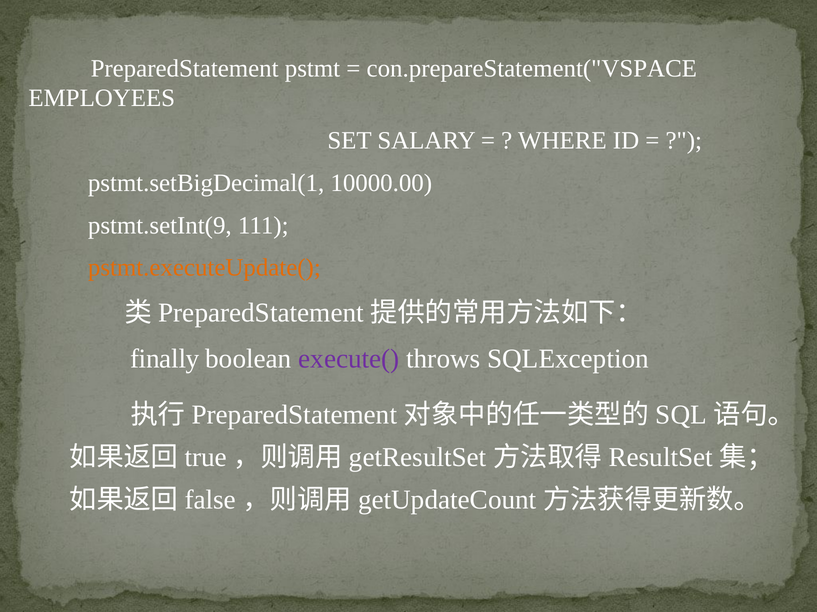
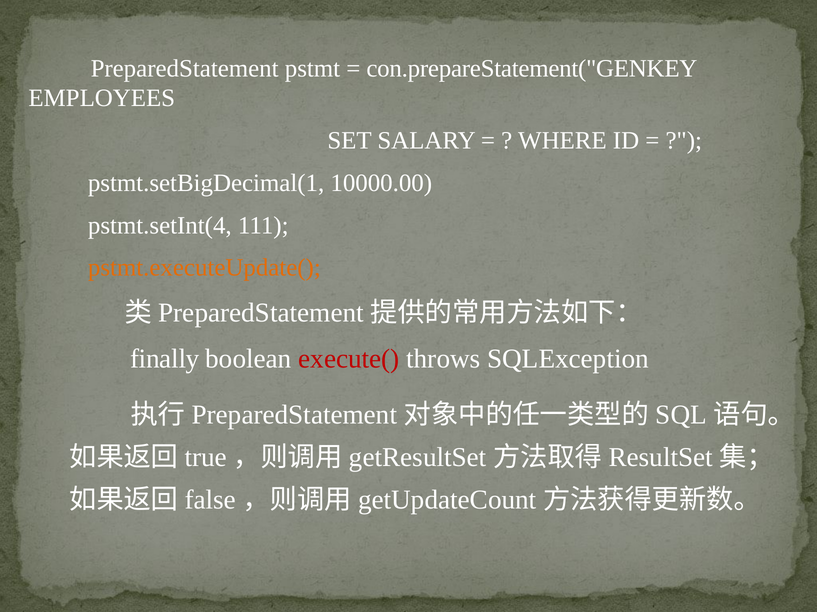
con.prepareStatement("VSPACE: con.prepareStatement("VSPACE -> con.prepareStatement("GENKEY (532, 68)
pstmt.setInt(9: pstmt.setInt(9 -> pstmt.setInt(4 (160, 226)
execute( colour: purple -> red (349, 359)
